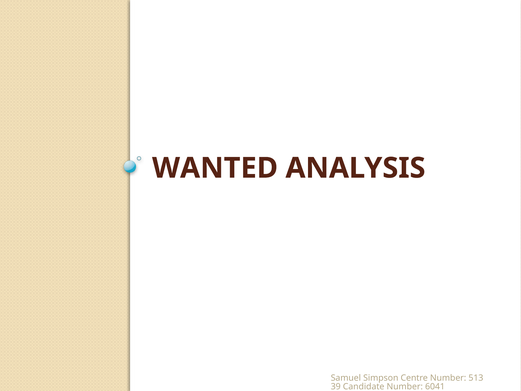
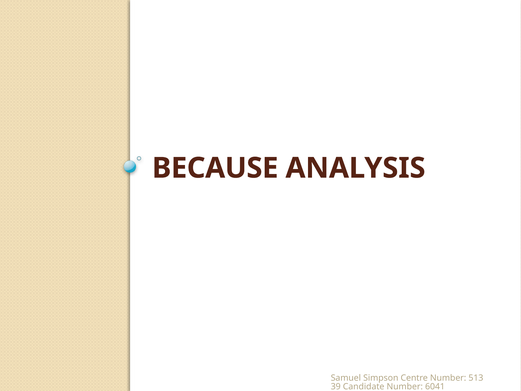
WANTED: WANTED -> BECAUSE (215, 168)
